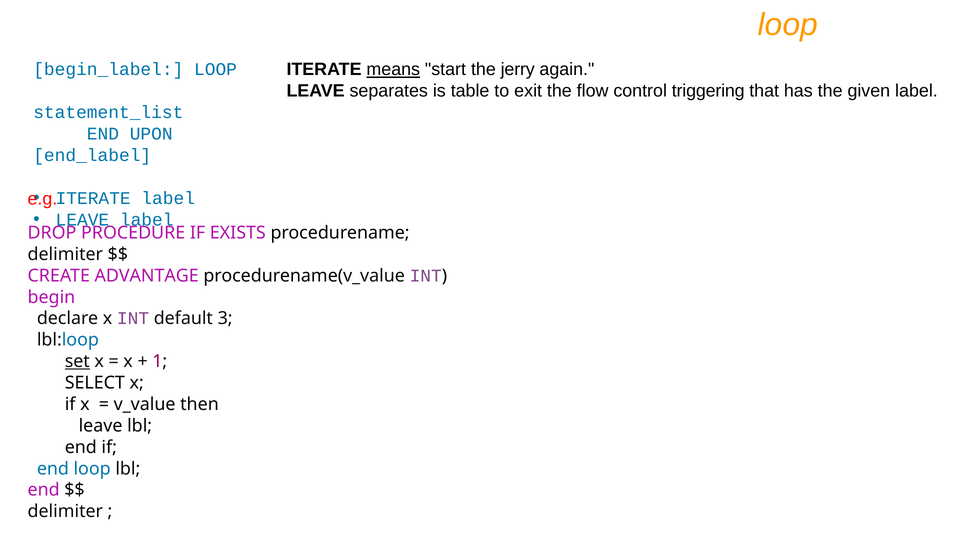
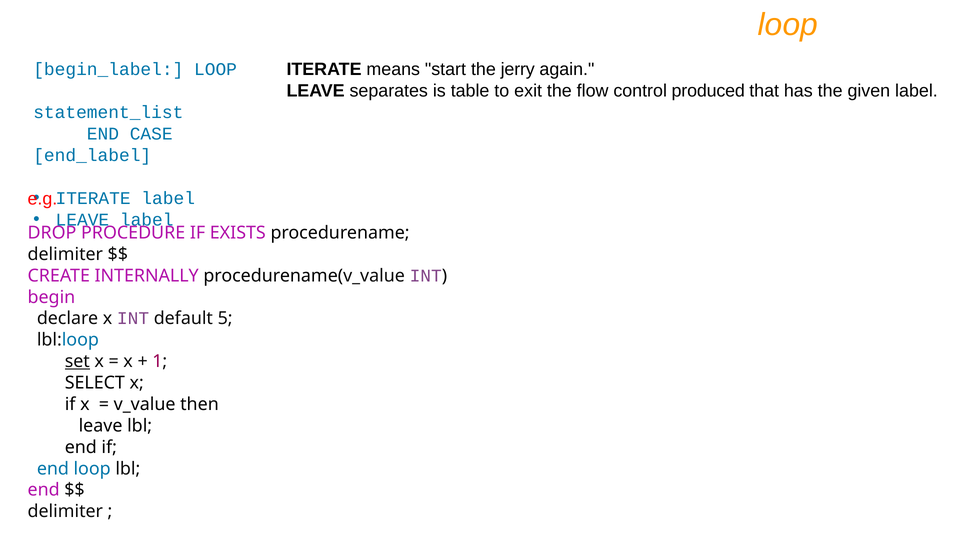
means underline: present -> none (393, 70)
triggering: triggering -> produced (708, 91)
UPON: UPON -> CASE (151, 134)
ADVANTAGE: ADVANTAGE -> INTERNALLY (147, 276)
3: 3 -> 5 (225, 319)
